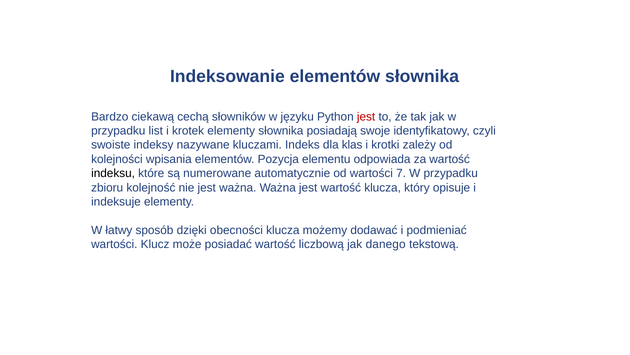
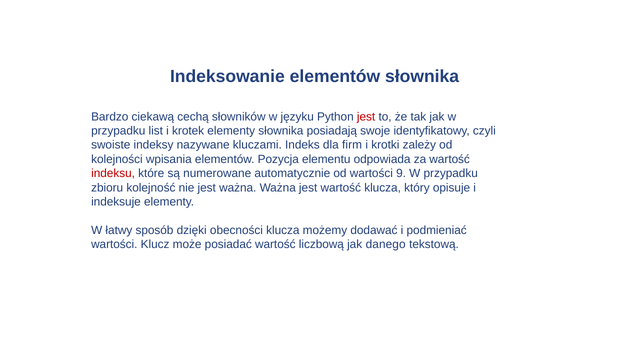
klas: klas -> firm (352, 145)
indeksu colour: black -> red (113, 173)
7: 7 -> 9 (401, 173)
